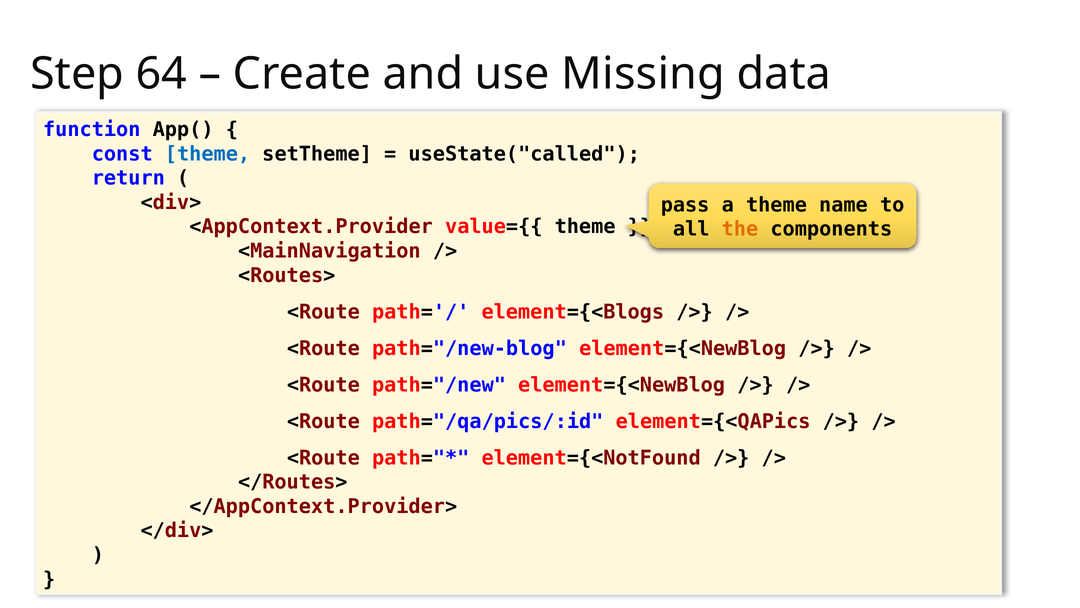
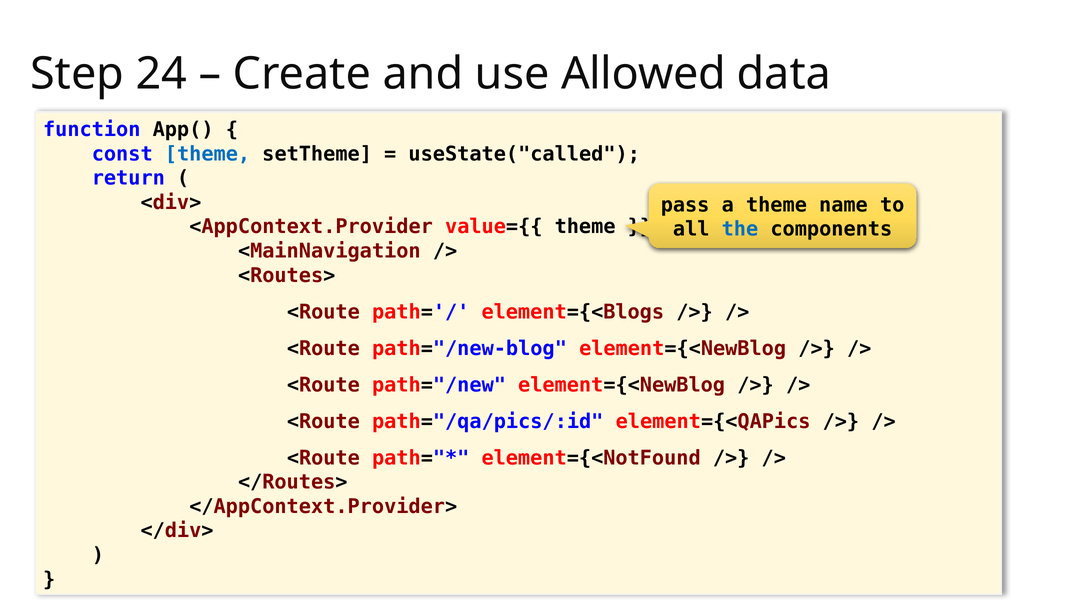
64: 64 -> 24 (161, 74)
Missing: Missing -> Allowed (643, 74)
the colour: orange -> blue (740, 229)
